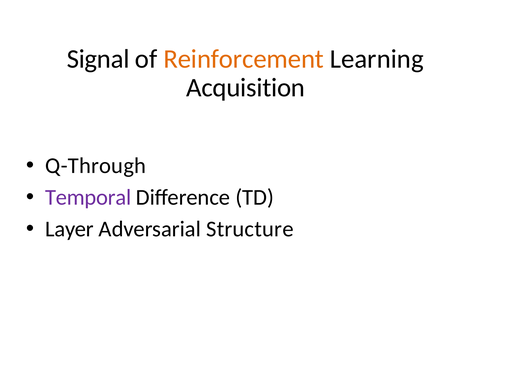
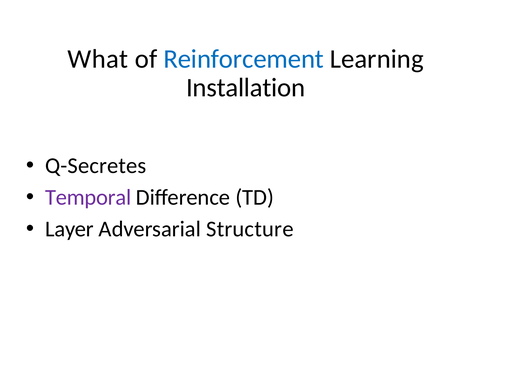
Signal: Signal -> What (98, 59)
Reinforcement colour: orange -> blue (244, 59)
Acquisition: Acquisition -> Installation (246, 88)
Q-Through: Q-Through -> Q-Secretes (96, 166)
